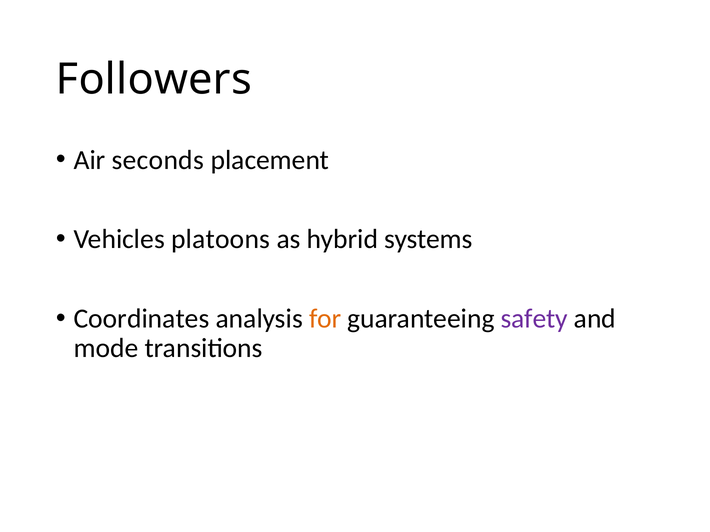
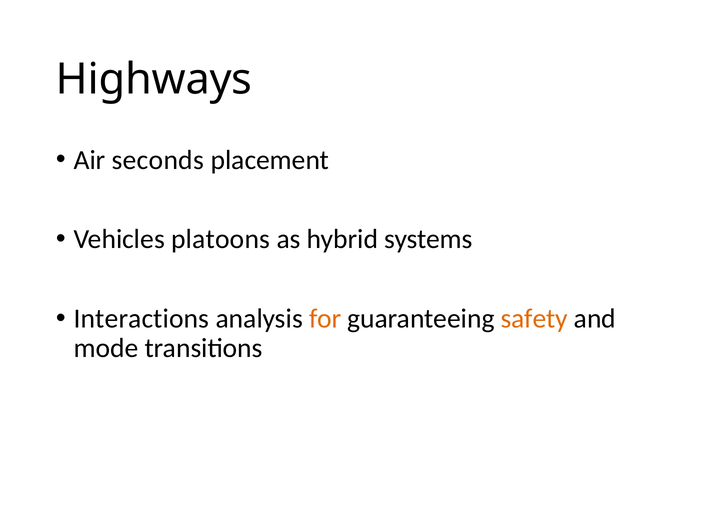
Followers: Followers -> Highways (154, 80)
Coordinates: Coordinates -> Interactions (141, 319)
safety colour: purple -> orange (534, 319)
